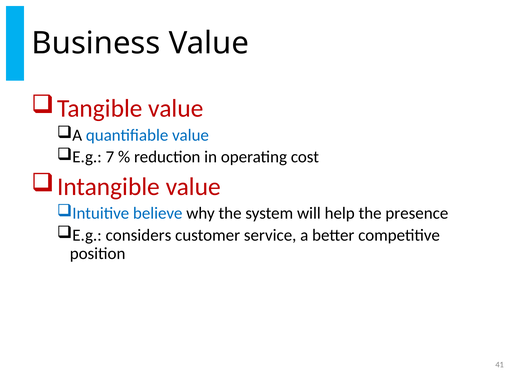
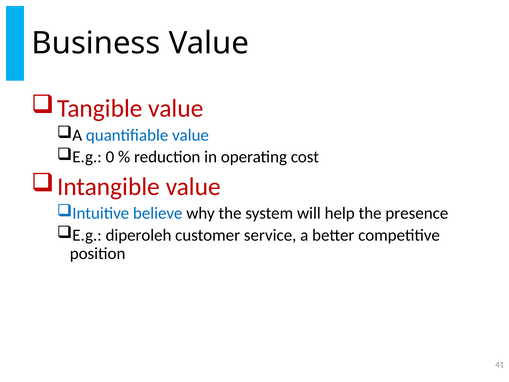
7: 7 -> 0 (110, 157)
considers: considers -> diperoleh (139, 235)
